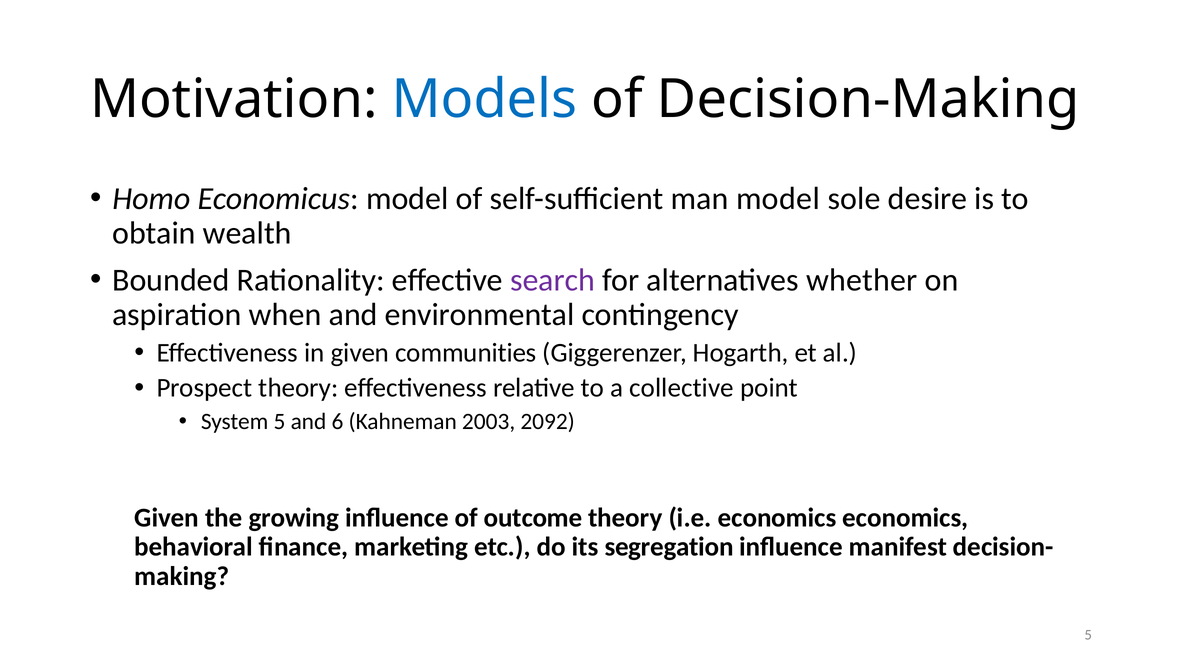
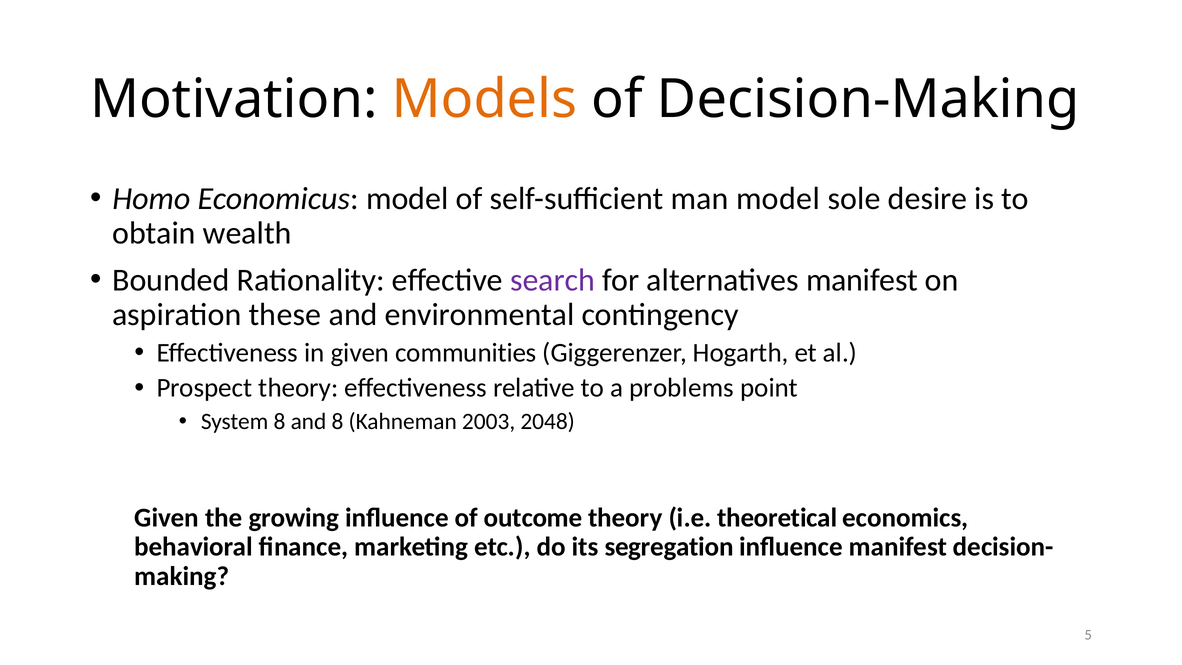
Models colour: blue -> orange (485, 99)
alternatives whether: whether -> manifest (862, 280)
when: when -> these (285, 314)
collective: collective -> problems (682, 388)
System 5: 5 -> 8 (279, 421)
and 6: 6 -> 8 (337, 421)
2092: 2092 -> 2048 (548, 421)
i.e economics: economics -> theoretical (777, 517)
